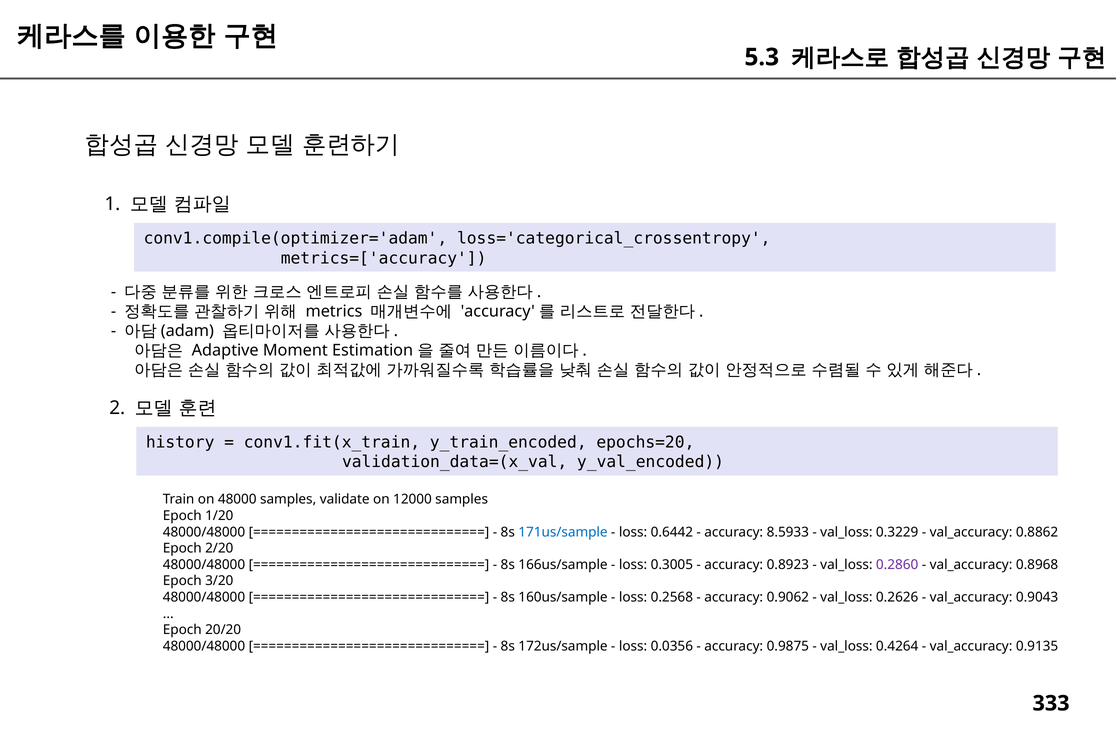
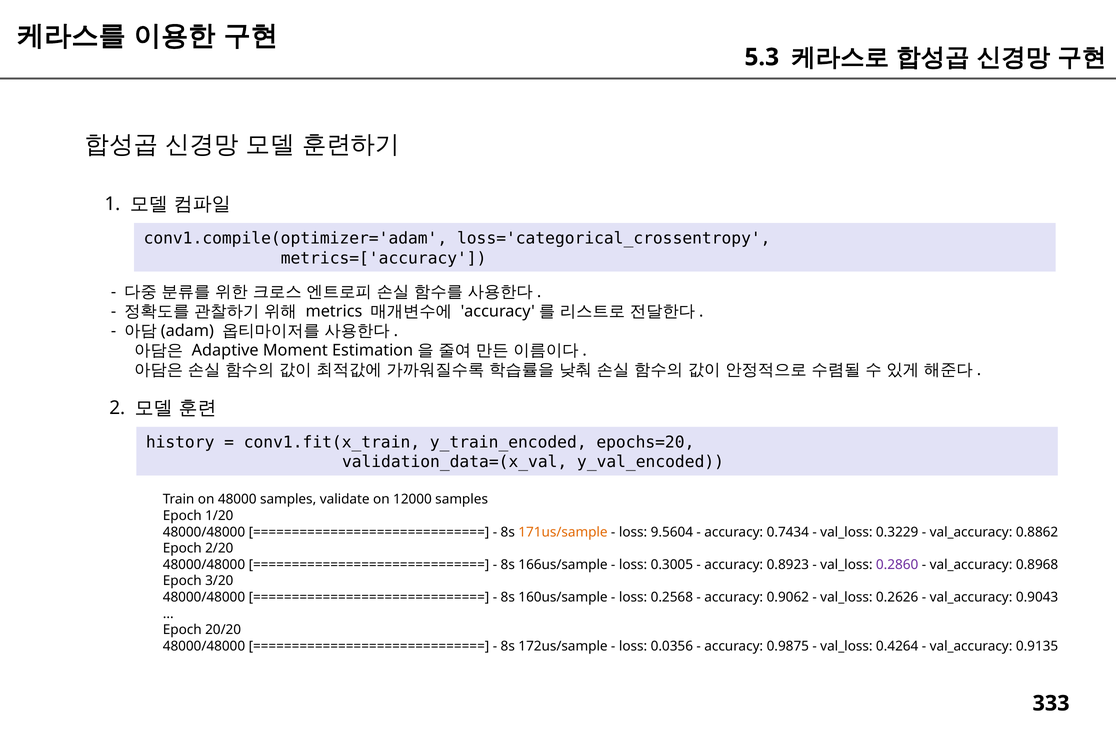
171us/sample colour: blue -> orange (563, 532)
0.6442: 0.6442 -> 9.5604 (672, 532)
8.5933: 8.5933 -> 0.7434 (788, 532)
